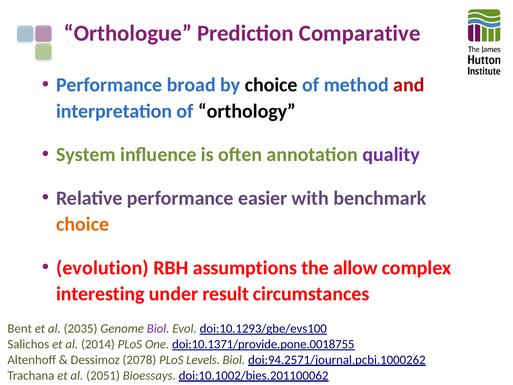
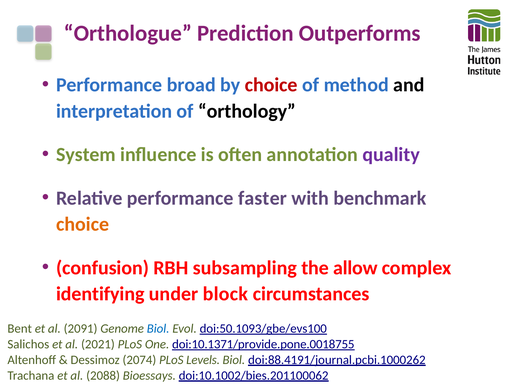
Comparative: Comparative -> Outperforms (360, 33)
choice colour: black -> red (271, 85)
and colour: red -> black (409, 85)
easier: easier -> faster (263, 198)
evolution: evolution -> confusion (103, 268)
assumptions: assumptions -> subsampling (245, 268)
interesting: interesting -> identifying (100, 294)
result: result -> block (225, 294)
2035: 2035 -> 2091 (81, 328)
Biol colour: purple -> blue (158, 328)
doi:10.1293/gbe/evs100: doi:10.1293/gbe/evs100 -> doi:50.1093/gbe/evs100 (263, 328)
2014: 2014 -> 2021 (98, 344)
2078: 2078 -> 2074 (139, 360)
doi:94.2571/journal.pcbi.1000262: doi:94.2571/journal.pcbi.1000262 -> doi:88.4191/journal.pcbi.1000262 (337, 360)
2051: 2051 -> 2088 (103, 375)
